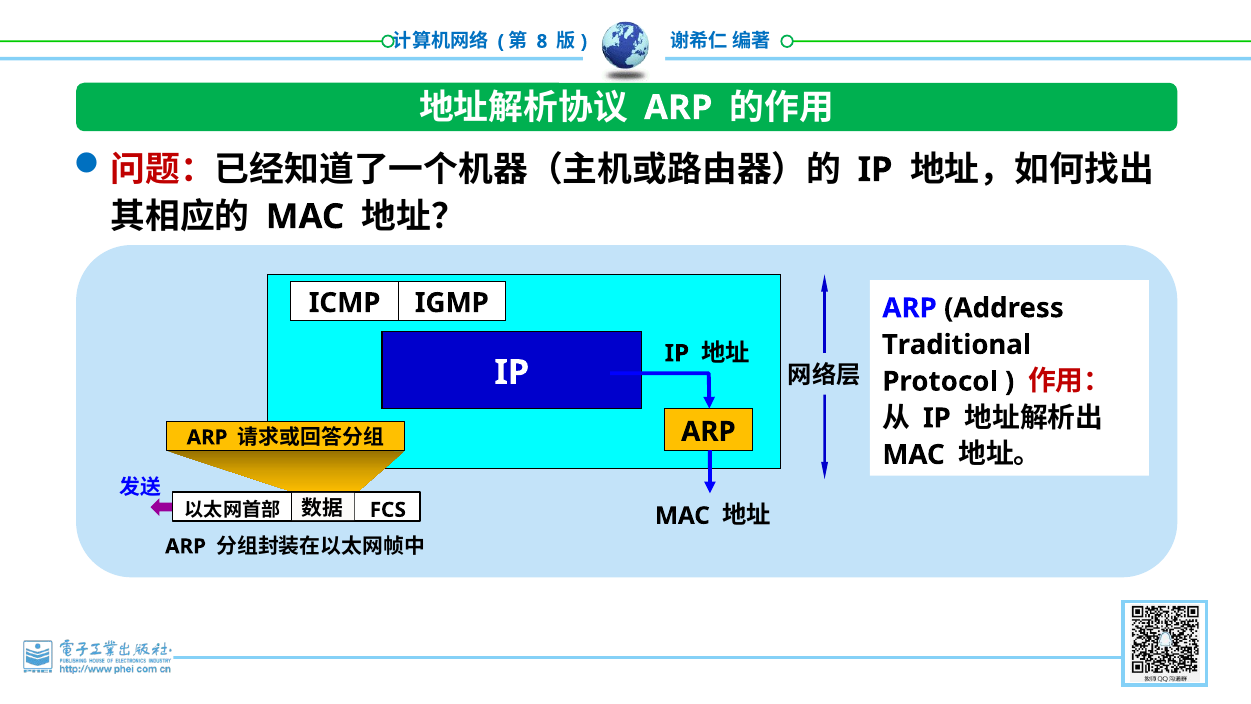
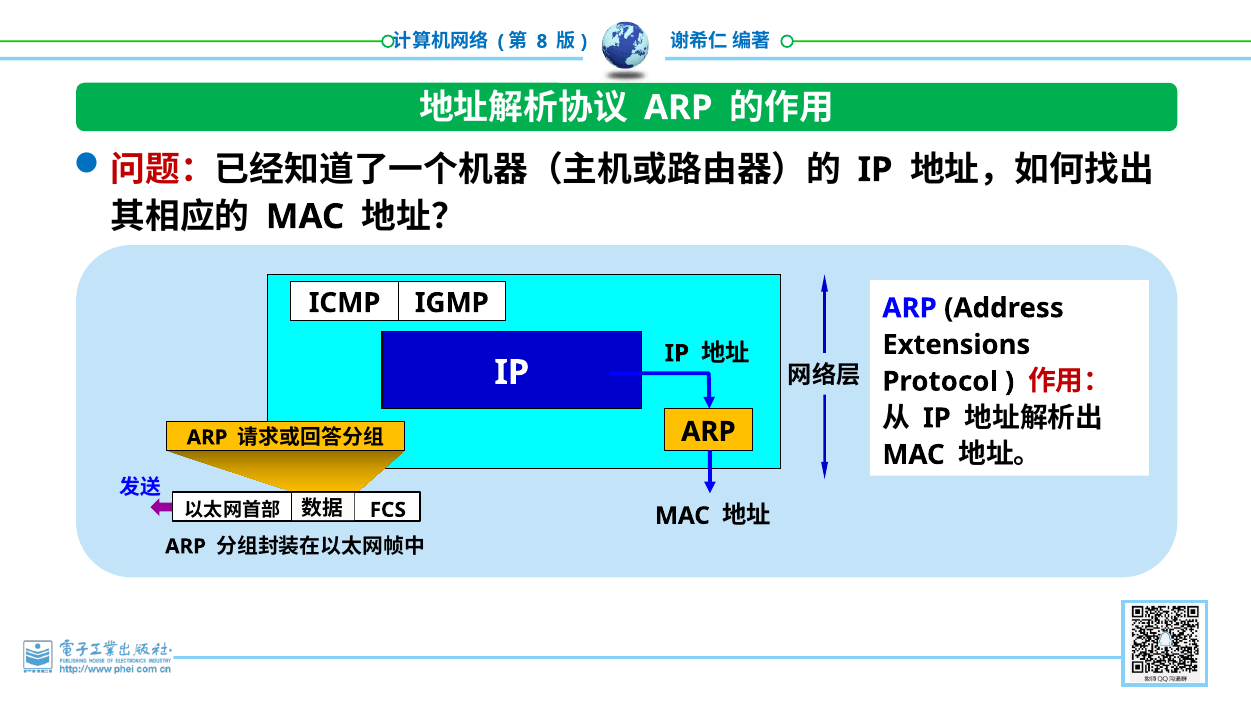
Traditional: Traditional -> Extensions (956, 345)
